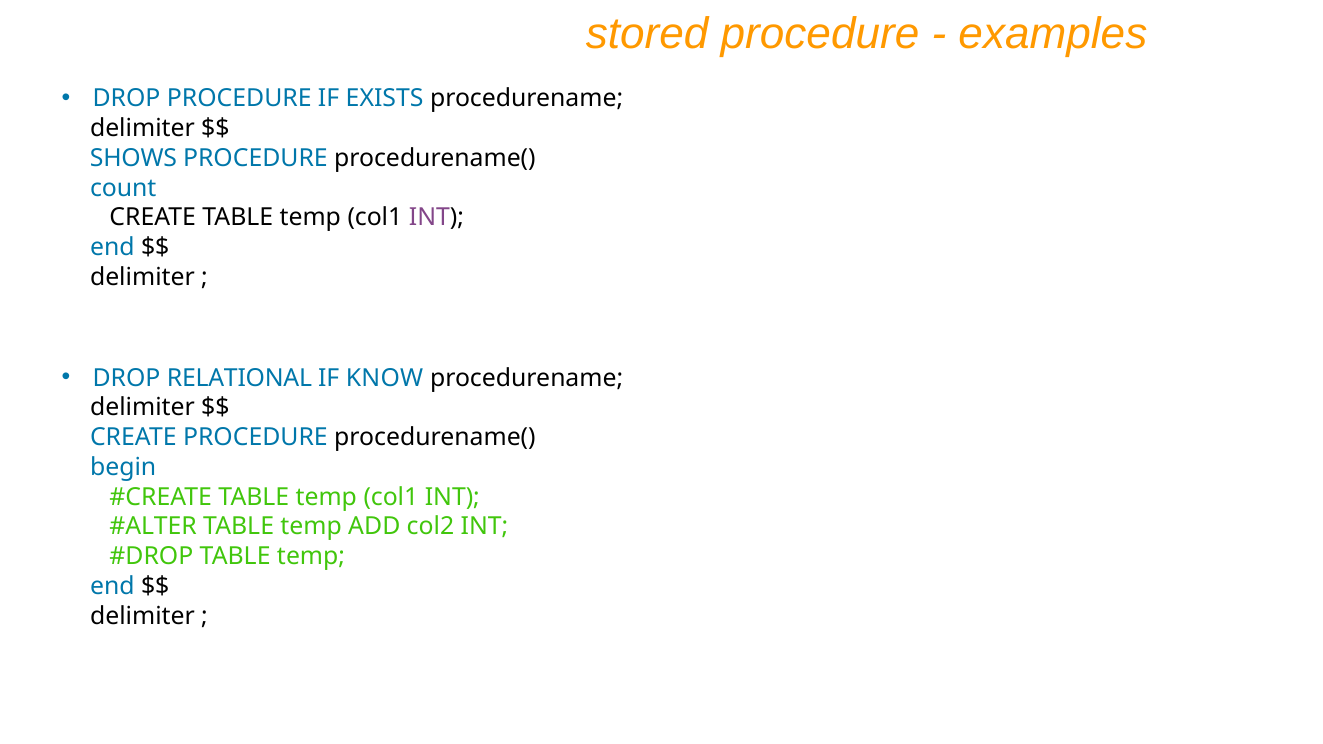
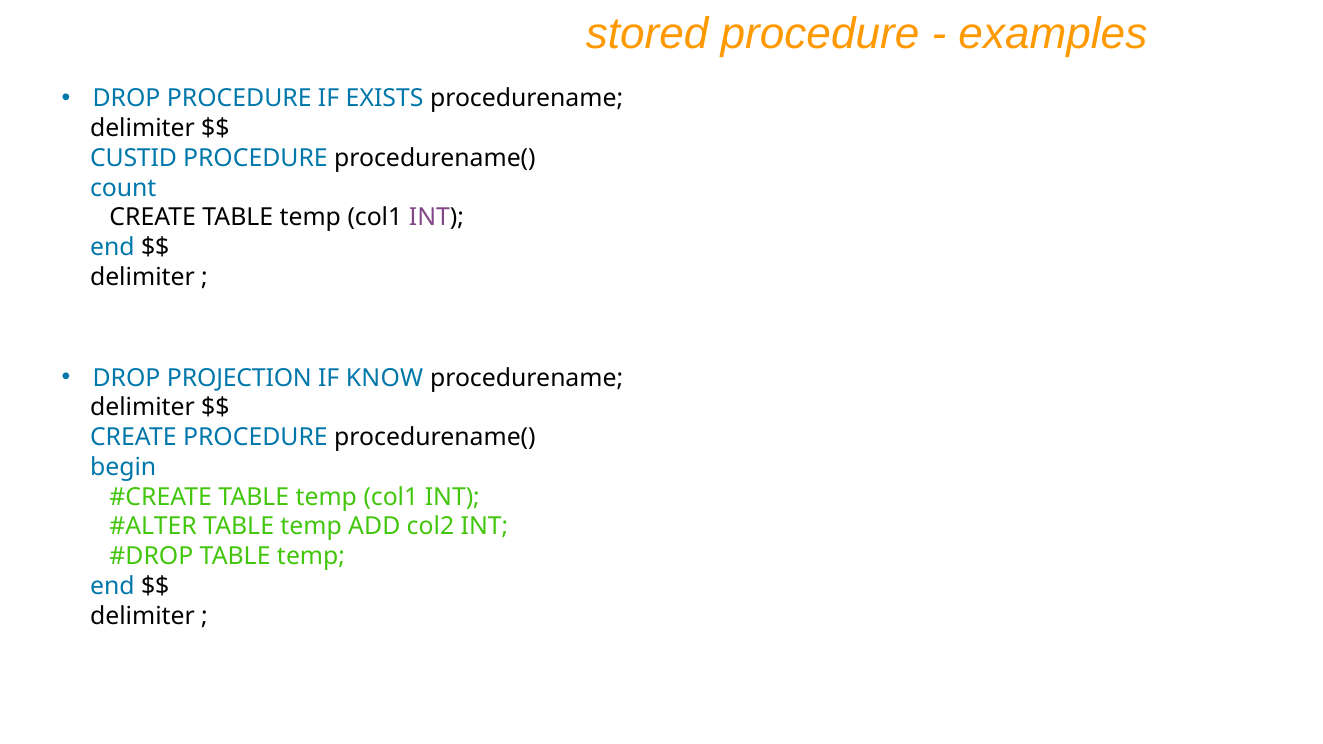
SHOWS: SHOWS -> CUSTID (133, 158)
RELATIONAL: RELATIONAL -> PROJECTION (239, 378)
